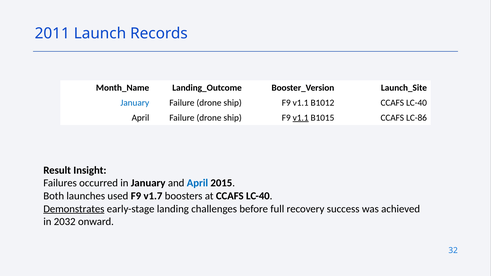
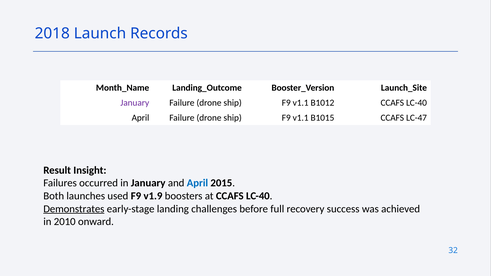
2011: 2011 -> 2018 (52, 33)
January colour: blue -> purple (135, 103)
v1.1 underline: present -> none (301, 118)
LC-86: LC-86 -> LC-47 (416, 118)
v1.7: v1.7 -> v1.9 (153, 196)
2032: 2032 -> 2010 (65, 222)
